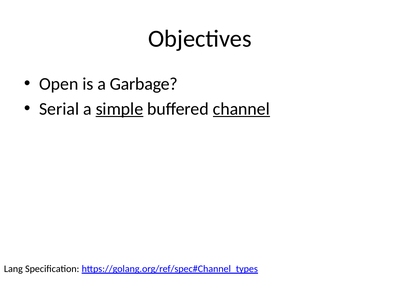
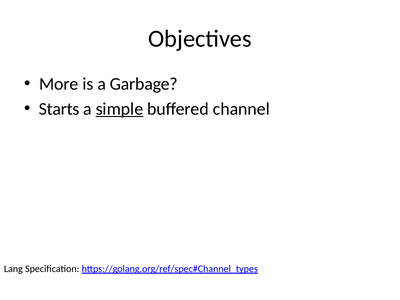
Open: Open -> More (59, 84)
Serial: Serial -> Starts (59, 109)
channel underline: present -> none (241, 109)
